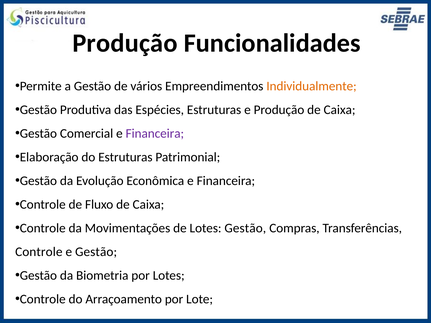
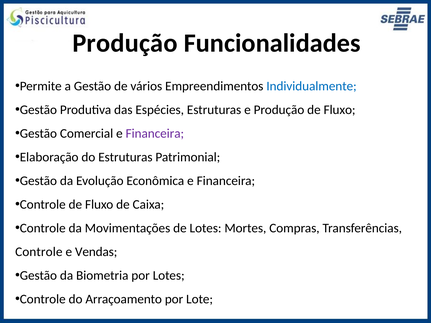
Individualmente colour: orange -> blue (312, 86)
Produção de Caixa: Caixa -> Fluxo (340, 110)
Lotes Gestão: Gestão -> Mortes (245, 228)
e Gestão: Gestão -> Vendas (96, 252)
